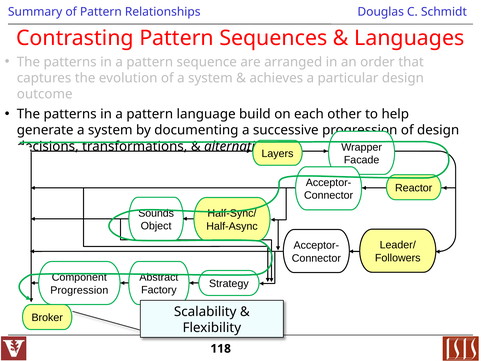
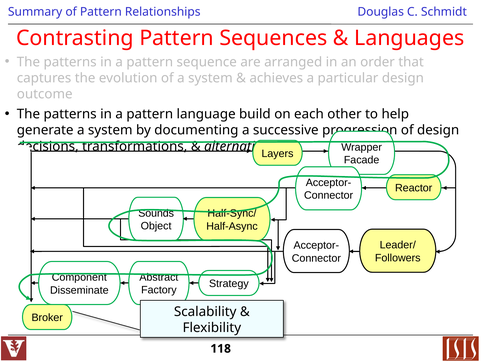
Progression: Progression -> Disseminate (79, 290)
